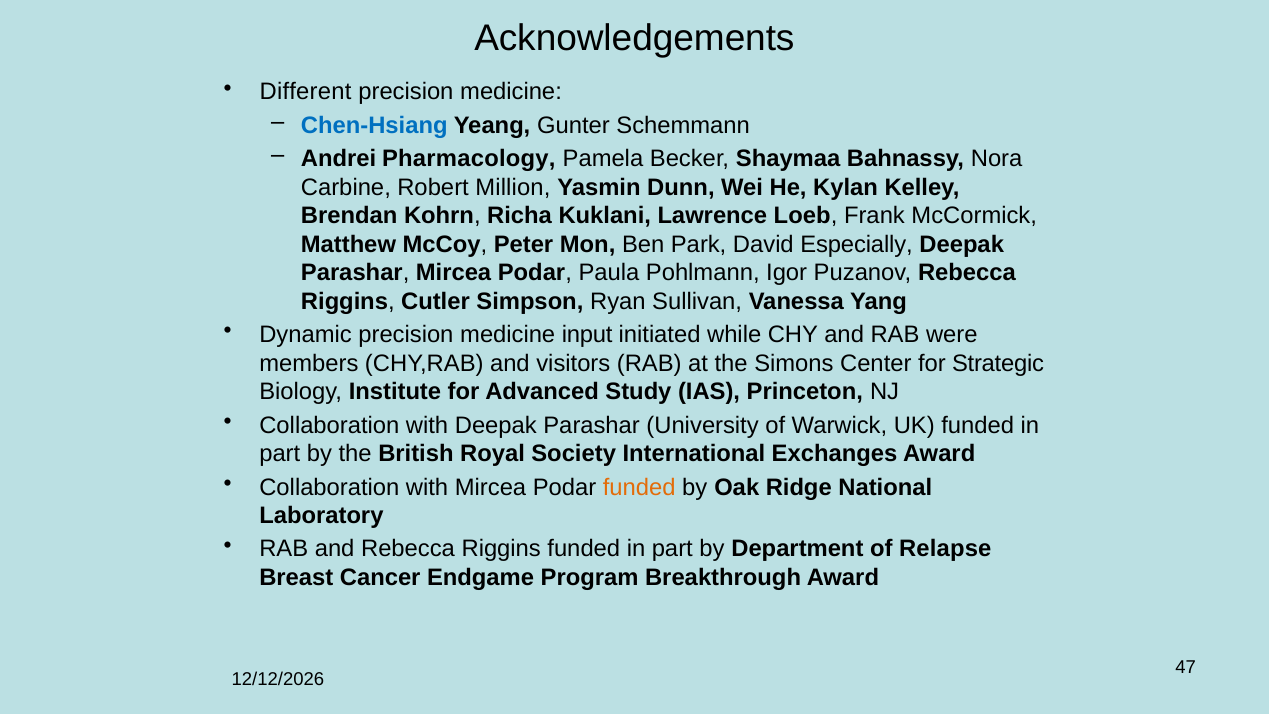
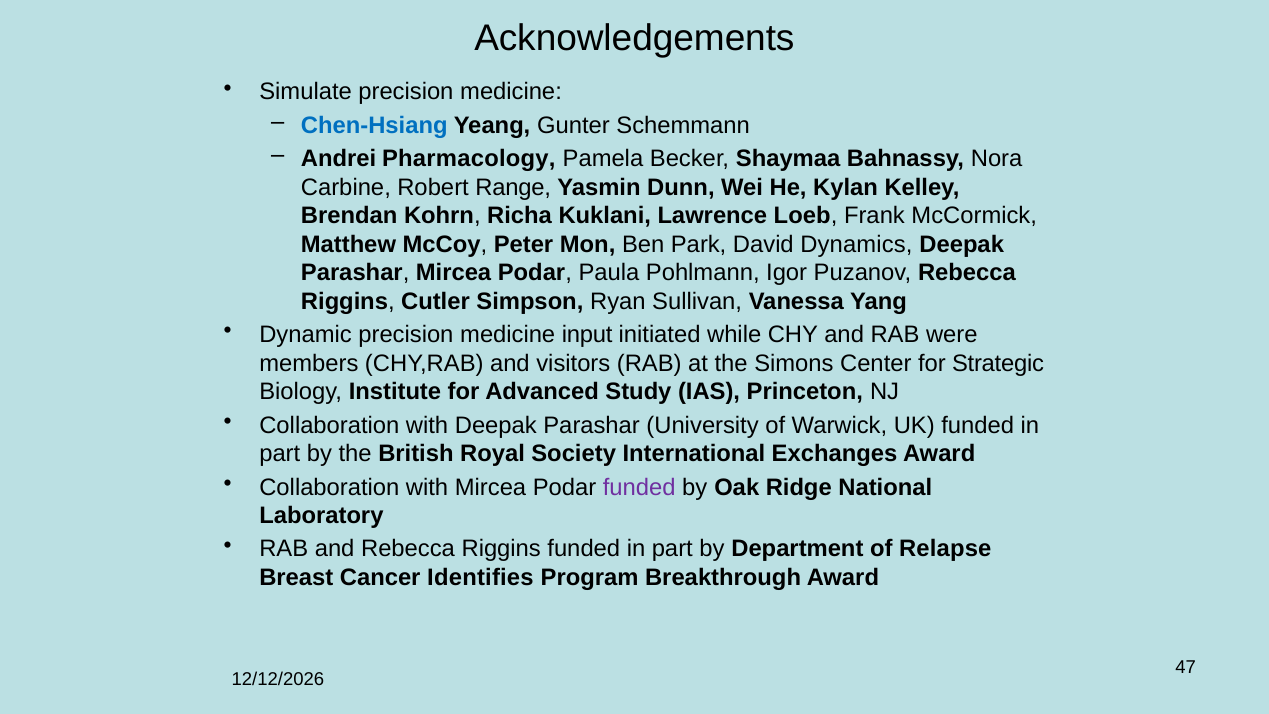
Different: Different -> Simulate (306, 92)
Million: Million -> Range (513, 187)
Especially: Especially -> Dynamics (856, 244)
funded colour: orange -> purple (639, 487)
Endgame: Endgame -> Identifies (480, 577)
